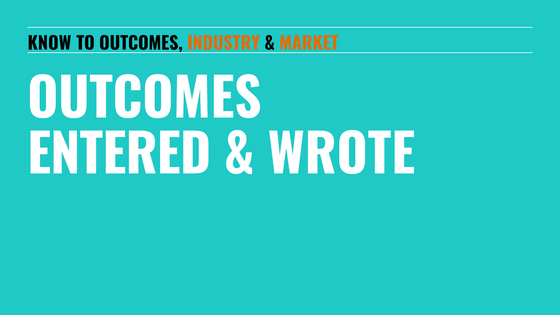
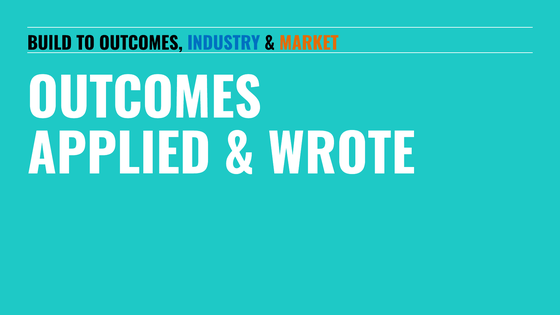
KNOW: KNOW -> BUILD (50, 44)
INDUSTRY colour: orange -> blue (224, 44)
ENTERED: ENTERED -> APPLIED (119, 156)
